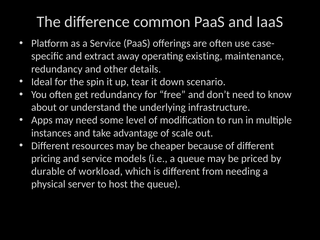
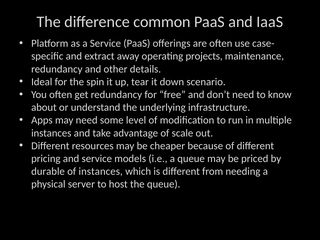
existing: existing -> projects (204, 56)
of workload: workload -> instances (101, 171)
